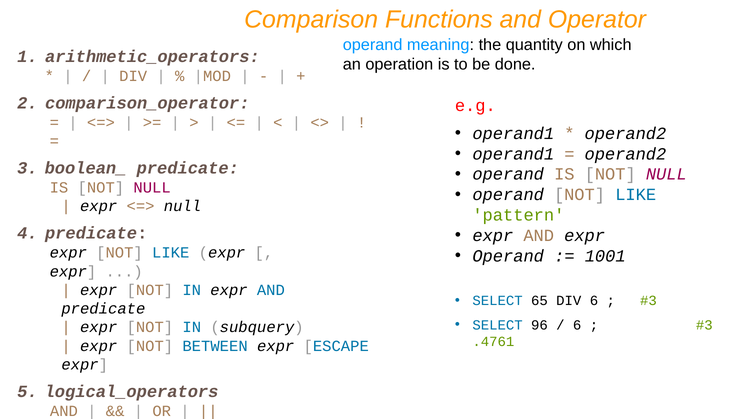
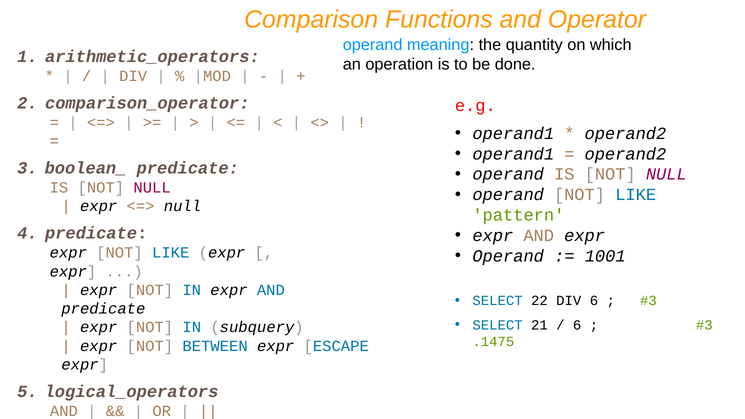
65: 65 -> 22 (539, 301)
96: 96 -> 21 (539, 325)
.4761: .4761 -> .1475 (493, 342)
